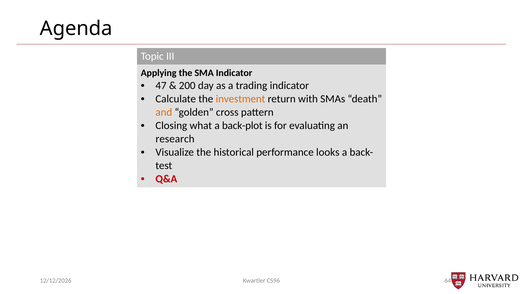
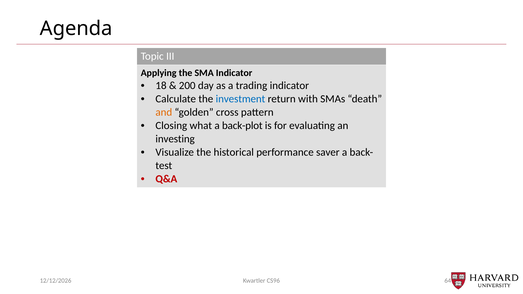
47: 47 -> 18 (161, 86)
investment colour: orange -> blue (241, 99)
research: research -> investing (175, 139)
looks: looks -> saver (328, 152)
